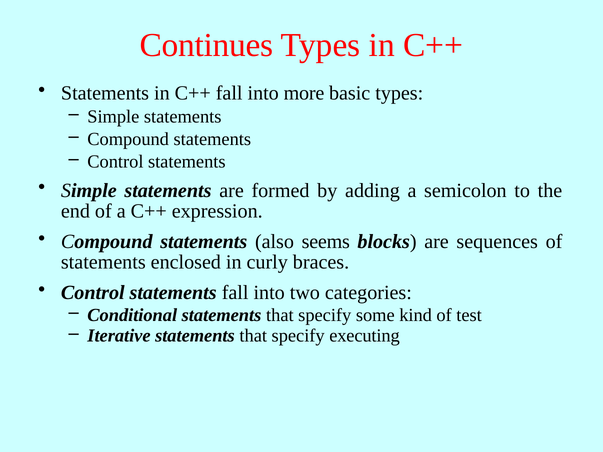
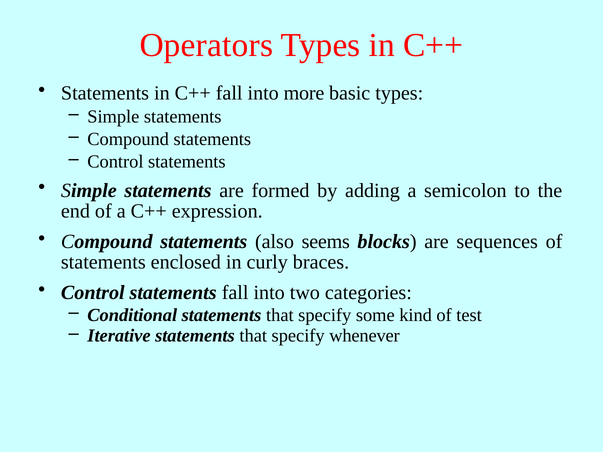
Continues: Continues -> Operators (206, 45)
executing: executing -> whenever (365, 336)
